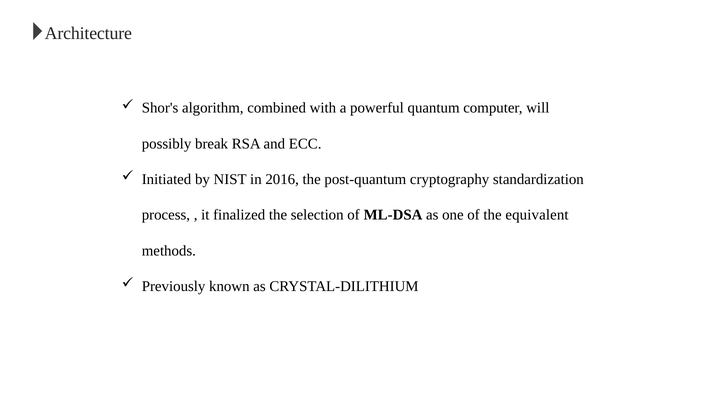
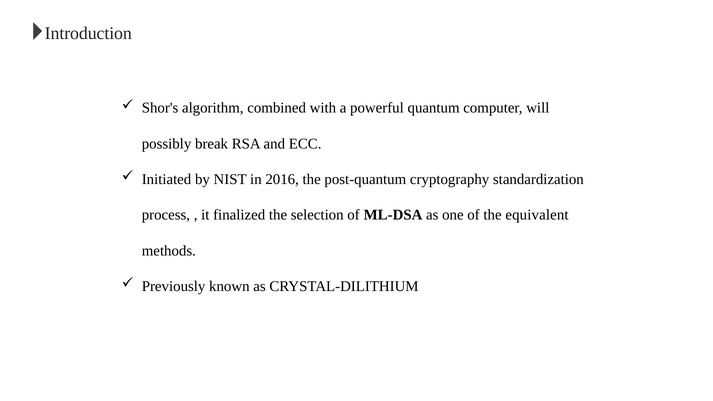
Architecture: Architecture -> Introduction (88, 33)
